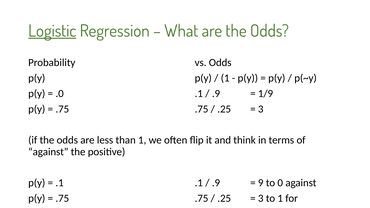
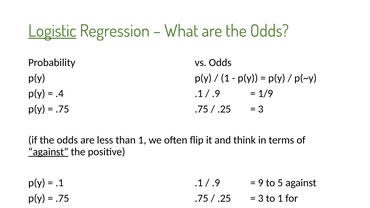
.0: .0 -> .4 (60, 94)
against underline: none -> present (48, 152)
0: 0 -> 5 (280, 183)
